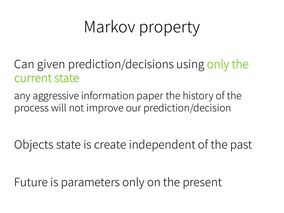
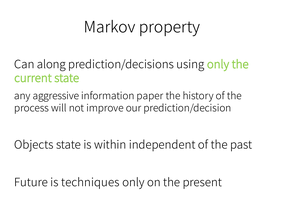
given: given -> along (51, 64)
create: create -> within (110, 145)
parameters: parameters -> techniques (90, 183)
